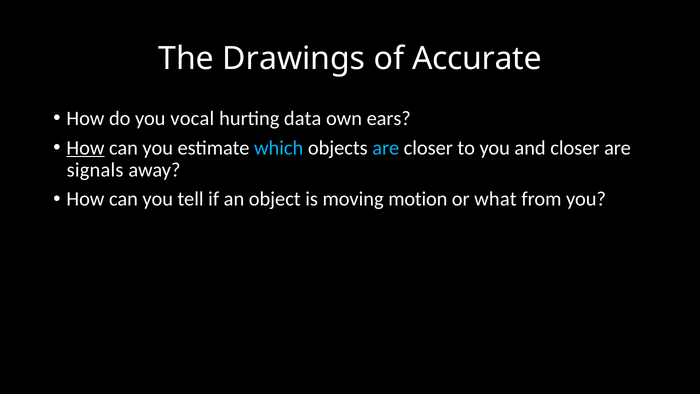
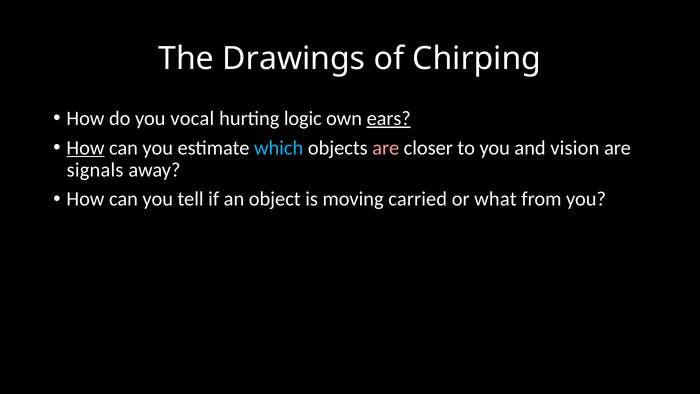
Accurate: Accurate -> Chirping (477, 59)
data: data -> logic (303, 118)
ears underline: none -> present (389, 118)
are colour: light blue -> pink (386, 148)
and closer: closer -> vision (575, 148)
motion: motion -> carried (418, 199)
